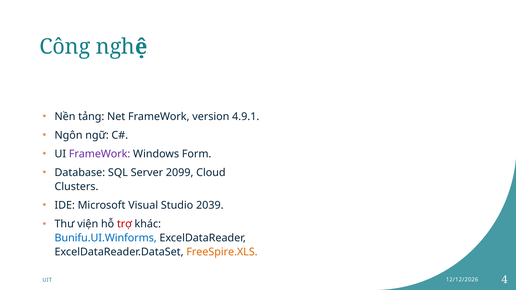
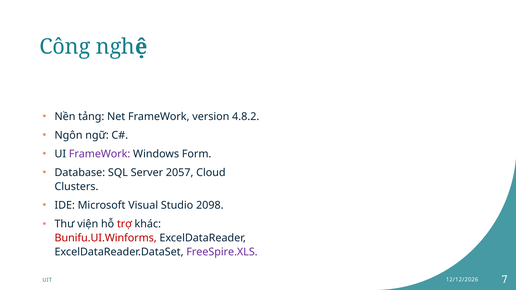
4.9.1: 4.9.1 -> 4.8.2 (246, 117)
2099: 2099 -> 2057 (180, 173)
2039: 2039 -> 2098 (210, 206)
Bunifu.UI.Winforms colour: blue -> red (106, 238)
FreeSpire.XLS colour: orange -> purple (222, 252)
4: 4 -> 7 (505, 280)
